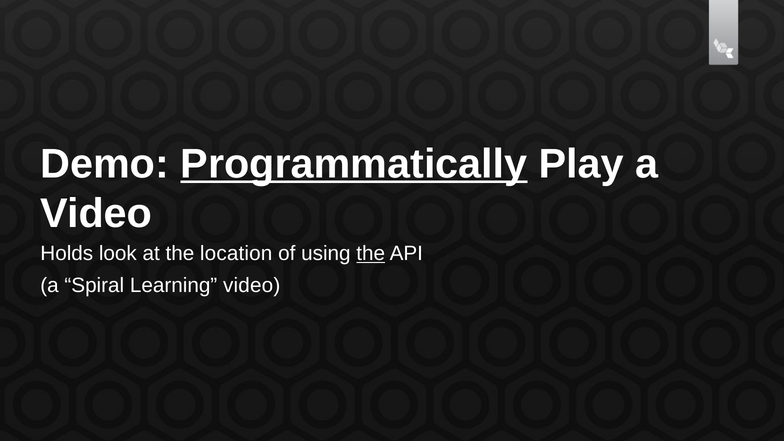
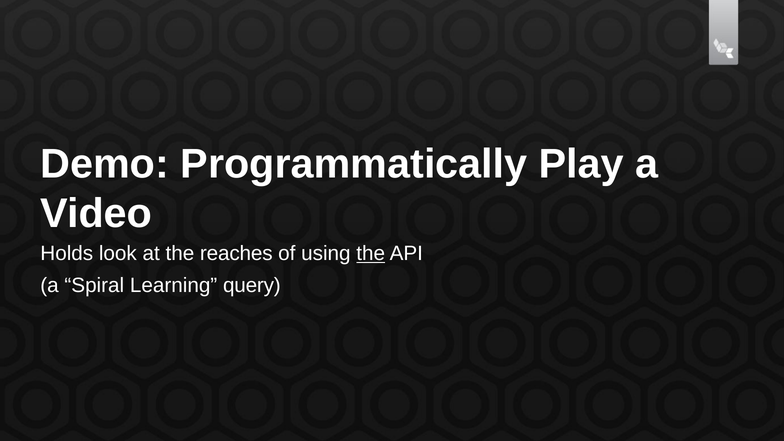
Programmatically underline: present -> none (354, 164)
location: location -> reaches (236, 254)
Learning video: video -> query (252, 285)
